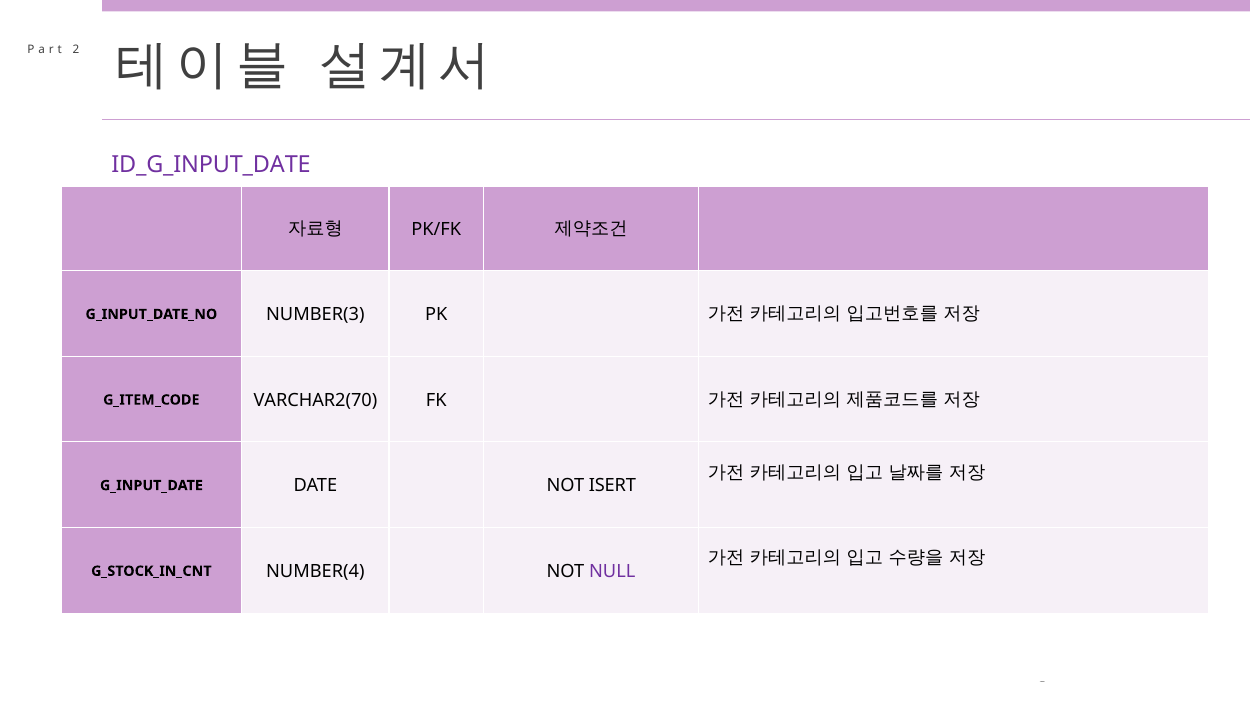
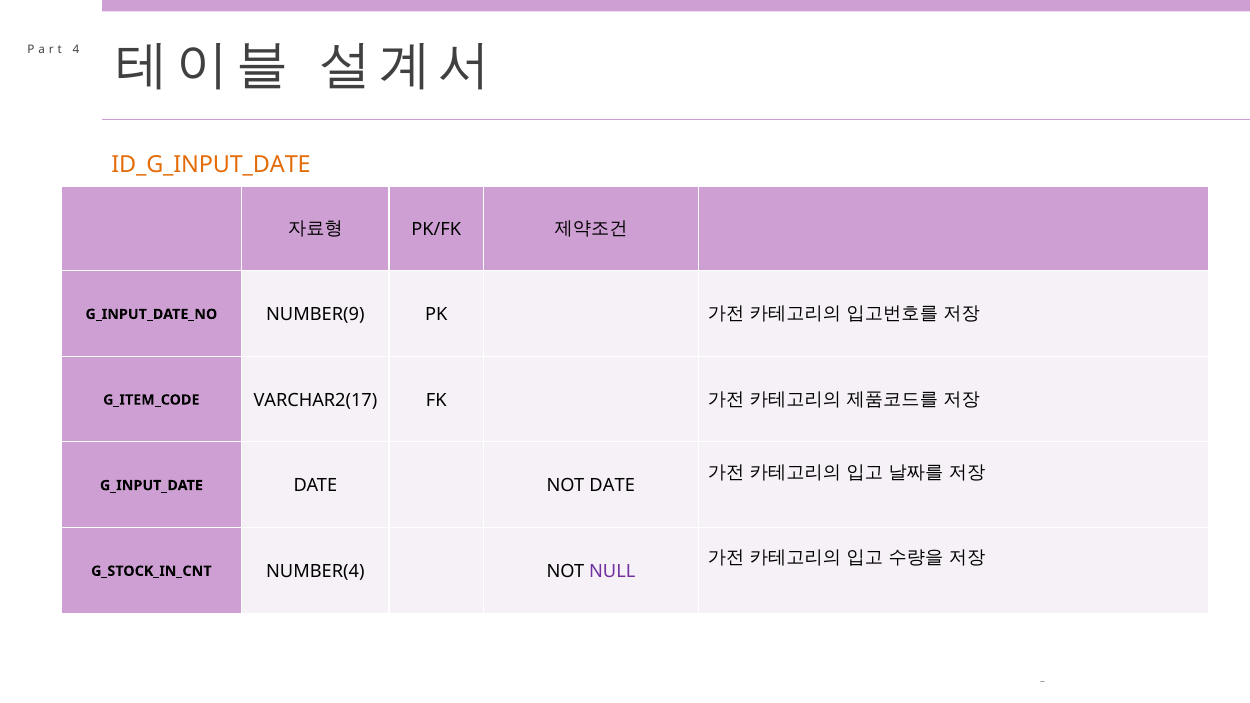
2: 2 -> 4 (76, 50)
ID_G_INPUT_DATE colour: purple -> orange (211, 165)
NUMBER(3: NUMBER(3 -> NUMBER(9 (315, 315)
VARCHAR2(70: VARCHAR2(70 -> VARCHAR2(17 (315, 400)
NOT ISERT: ISERT -> DATE (612, 486)
